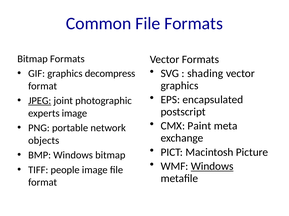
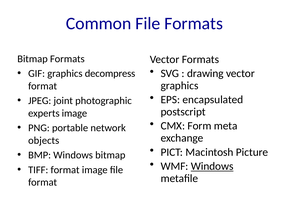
shading: shading -> drawing (205, 74)
JPEG underline: present -> none (40, 101)
Paint: Paint -> Form (199, 126)
TIFF people: people -> format (65, 170)
